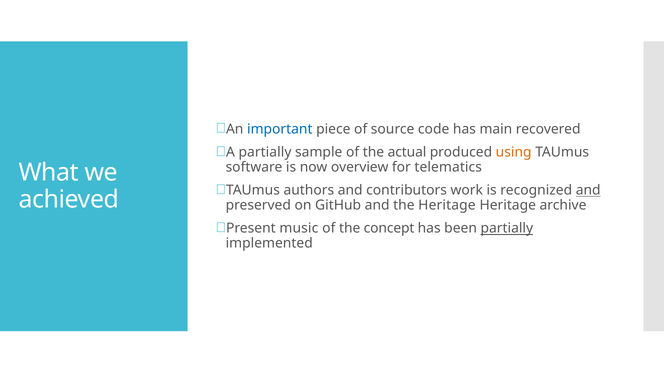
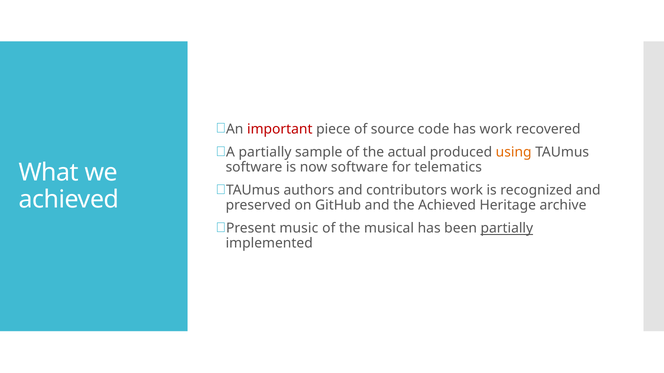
important colour: blue -> red (280, 129)
has main: main -> work (496, 129)
now overview: overview -> software (360, 167)
and underline: present -> none (588, 191)
the Heritage: Heritage -> Achieved (447, 205)
concept: concept -> musical (389, 229)
